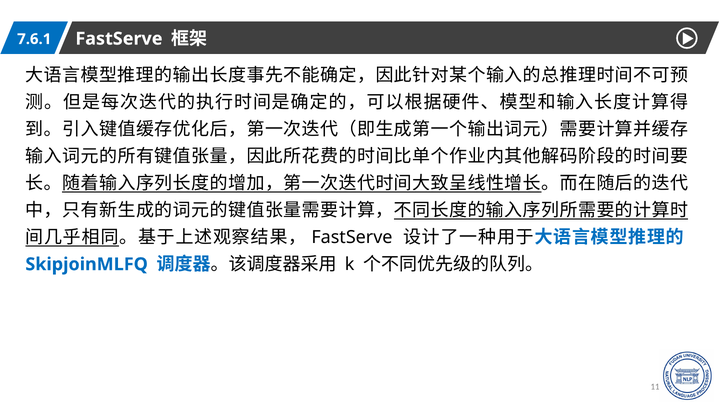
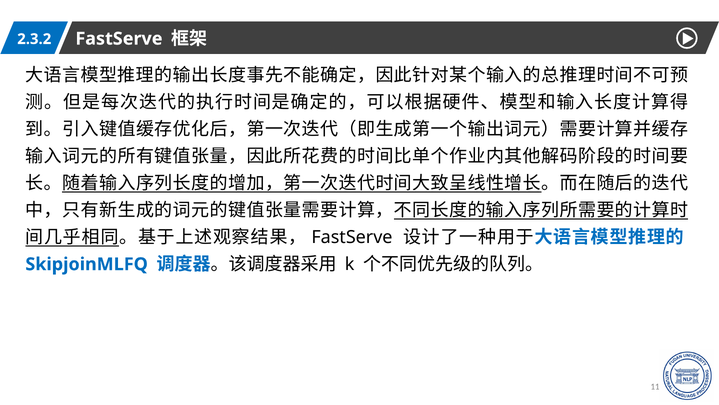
7.6.1: 7.6.1 -> 2.3.2 (34, 39)
